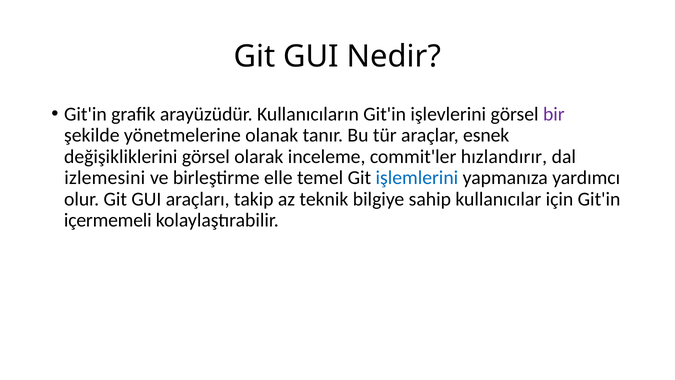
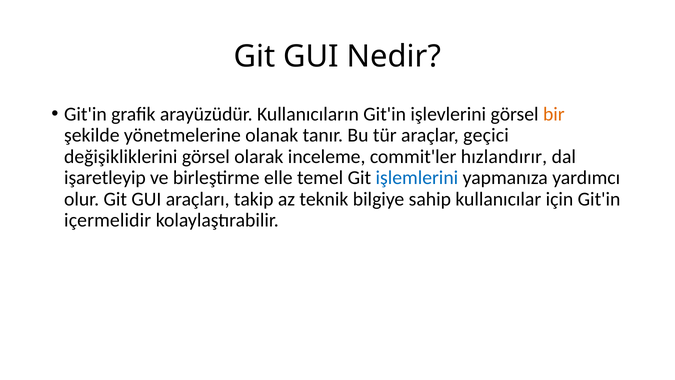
bir colour: purple -> orange (554, 114)
esnek: esnek -> geçici (486, 135)
izlemesini: izlemesini -> işaretleyip (105, 178)
içermemeli: içermemeli -> içermelidir (108, 220)
